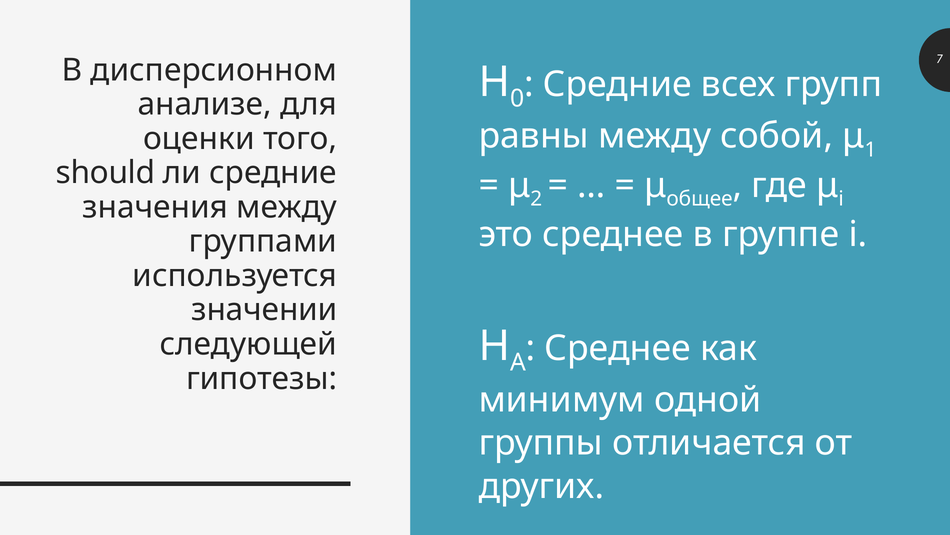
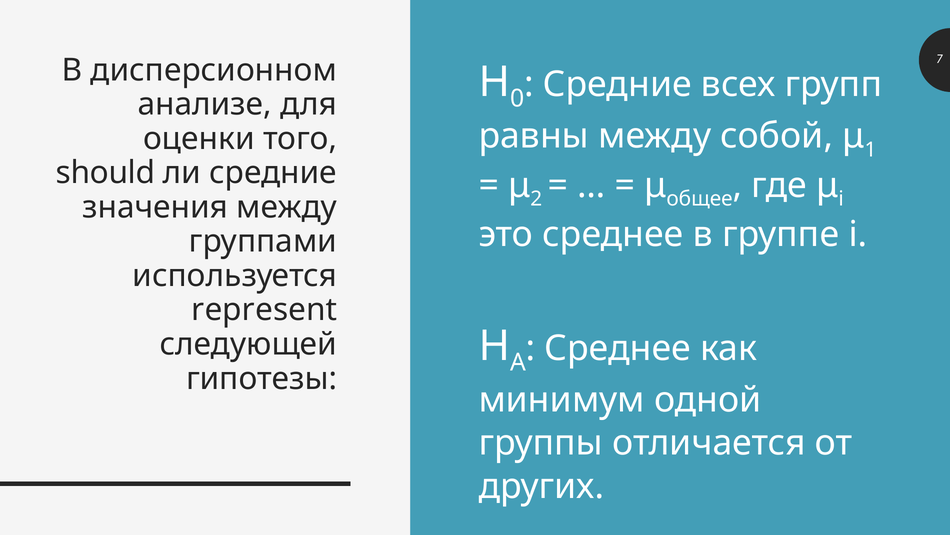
значении: значении -> represent (264, 310)
